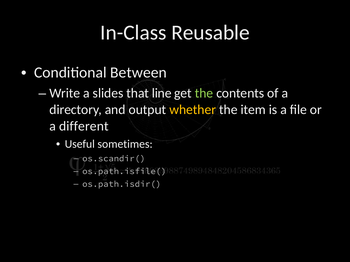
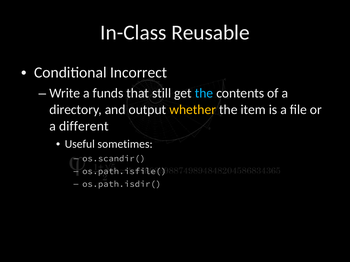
Between: Between -> Incorrect (139, 73)
slides: slides -> funds (108, 93)
line: line -> still (162, 93)
the colour: light green -> light blue (204, 93)
